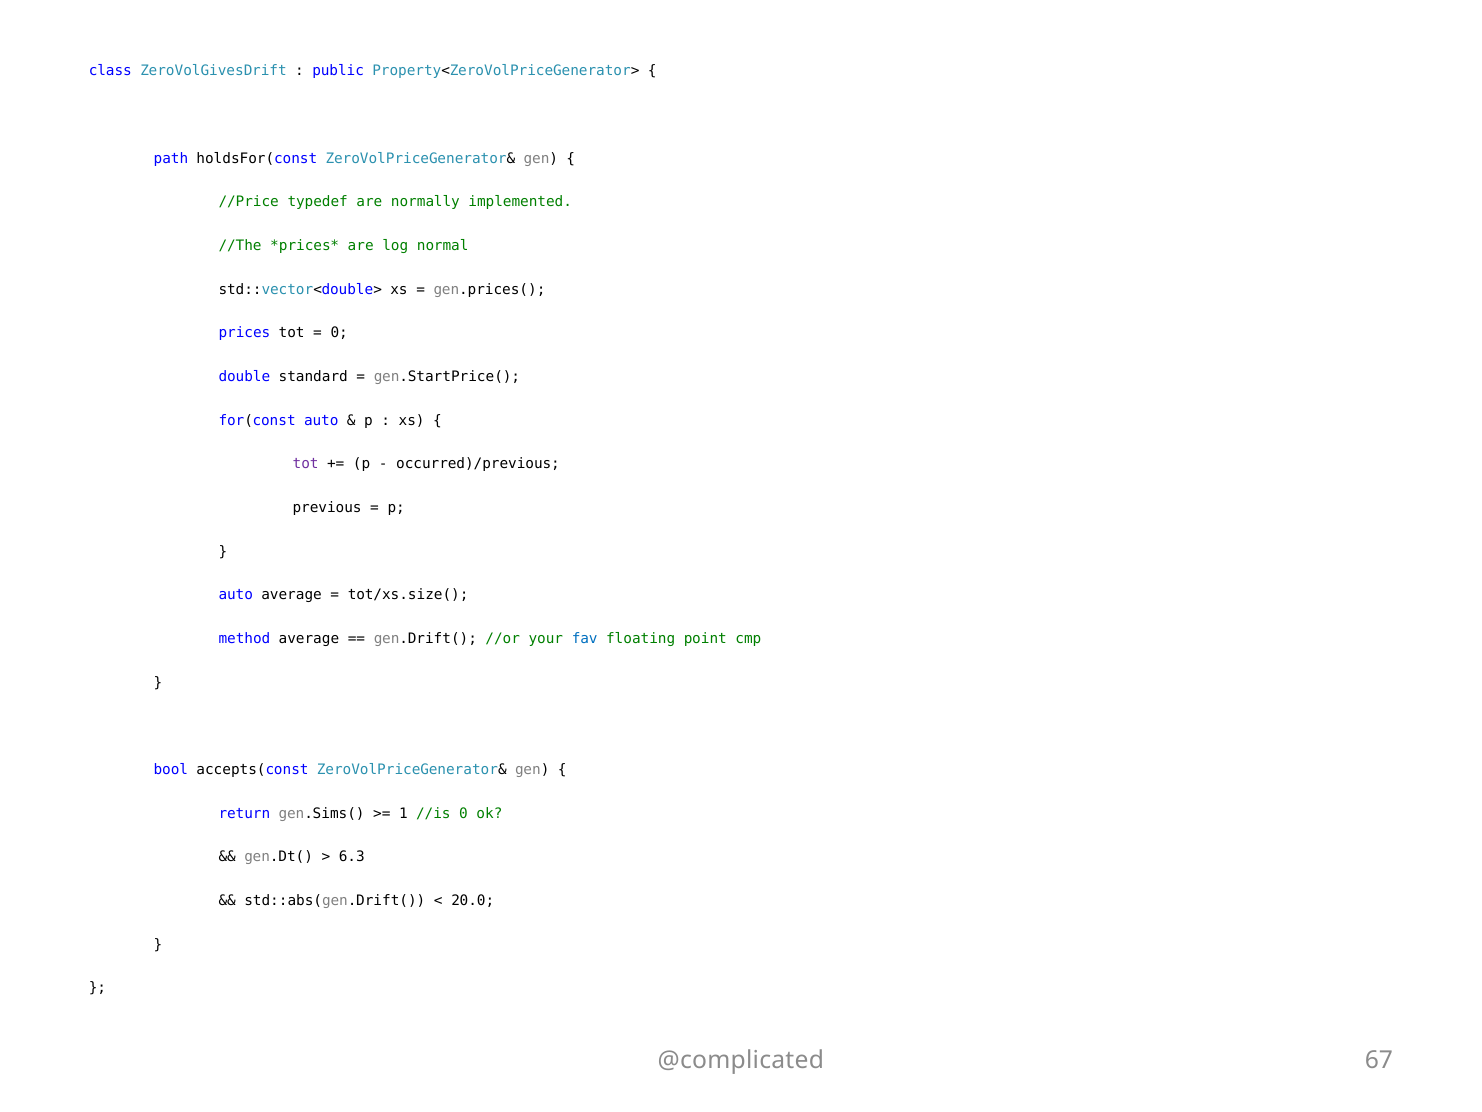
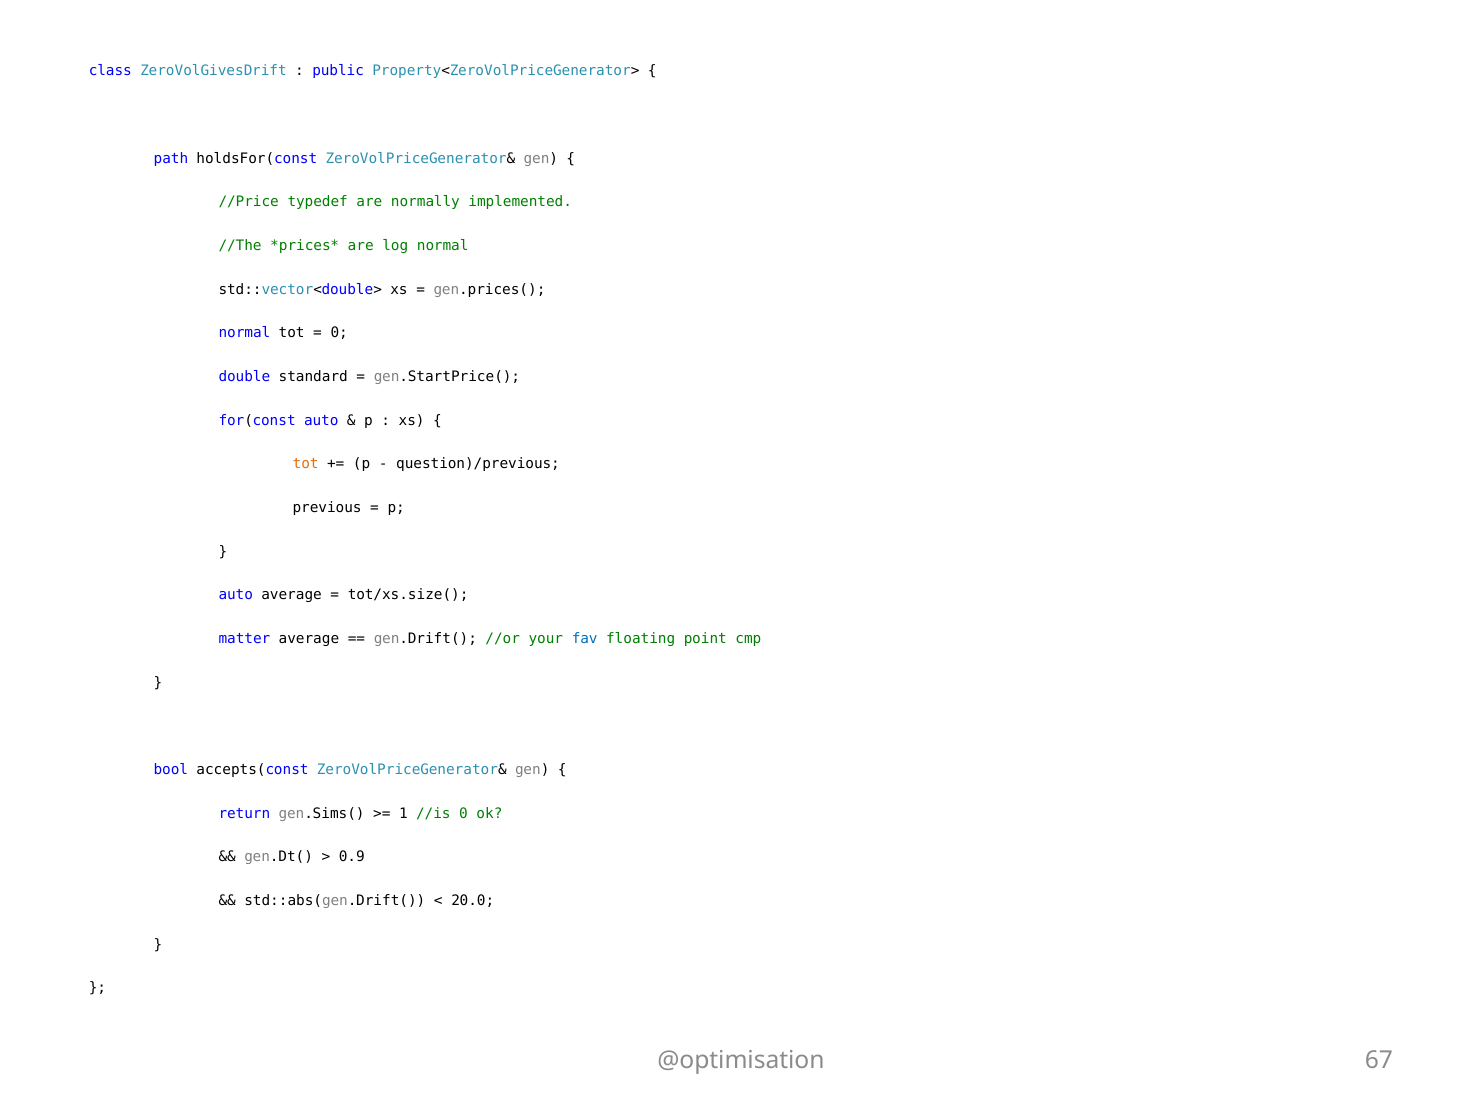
prices: prices -> normal (244, 333)
tot colour: purple -> orange (306, 464)
occurred)/previous: occurred)/previous -> question)/previous (478, 464)
method: method -> matter (244, 638)
6.3: 6.3 -> 0.9 (352, 857)
@complicated: @complicated -> @optimisation (741, 1059)
